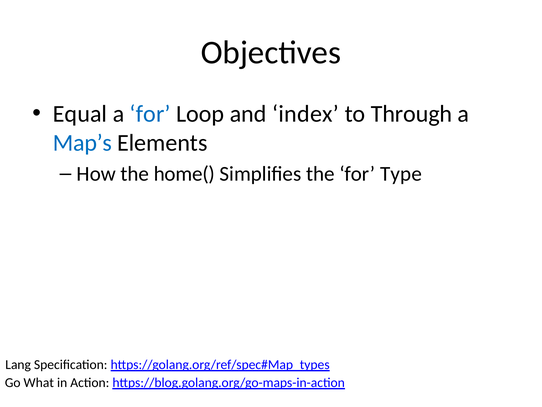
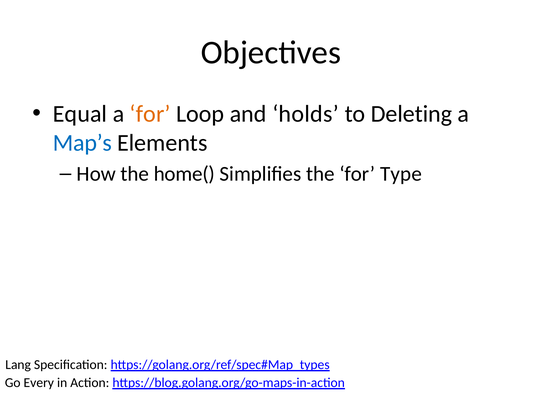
for colour: blue -> orange (150, 114)
index: index -> holds (306, 114)
Through: Through -> Deleting (411, 114)
What: What -> Every (39, 382)
